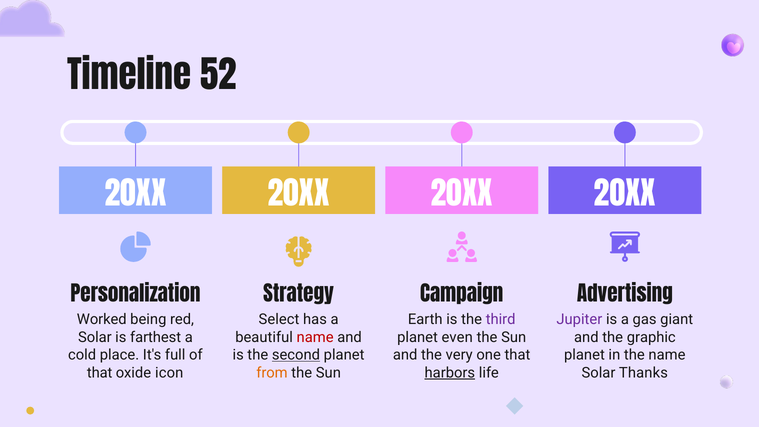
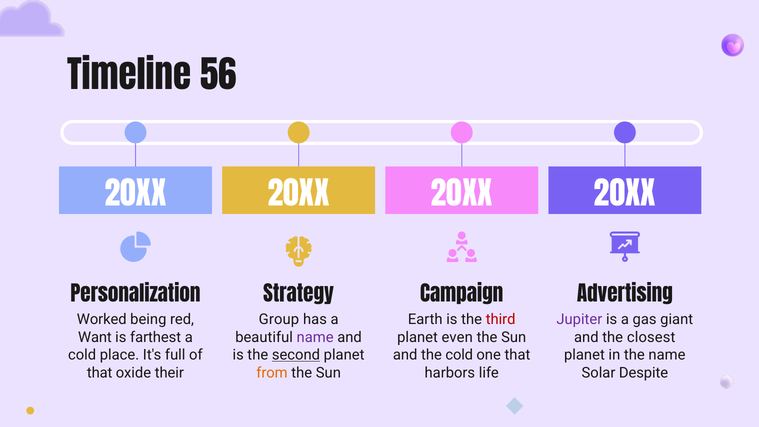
52: 52 -> 56 (218, 77)
Select: Select -> Group (279, 319)
third colour: purple -> red (501, 319)
Solar: Solar -> Want (95, 337)
name colour: red -> purple (315, 337)
graphic: graphic -> closest (651, 337)
the very: very -> cold (459, 355)
icon: icon -> their (169, 373)
harbors underline: present -> none (450, 373)
Thanks: Thanks -> Despite (644, 373)
